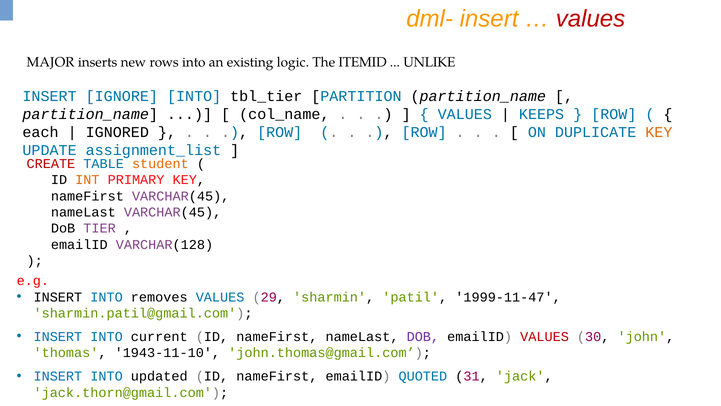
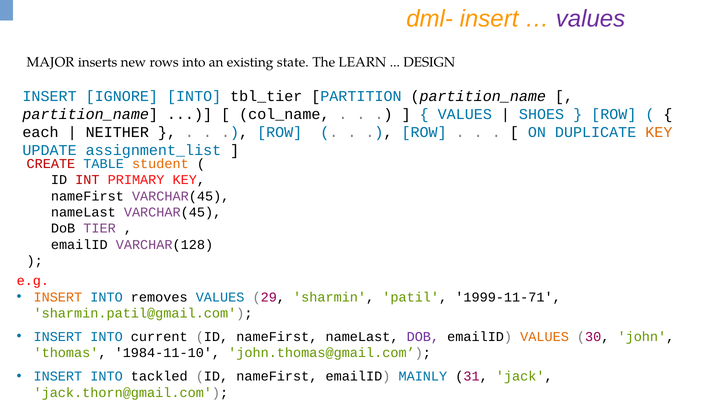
values colour: red -> purple (591, 19)
logic: logic -> state (293, 62)
ITEMID: ITEMID -> LEARN (362, 62)
UNLIKE: UNLIKE -> DESIGN (429, 62)
KEEPS: KEEPS -> SHOES (542, 114)
IGNORED: IGNORED -> NEITHER (117, 132)
INT colour: orange -> red (87, 180)
INSERT colour: black -> orange (58, 297)
1999-11-47: 1999-11-47 -> 1999-11-71 (508, 297)
VALUES colour: red -> orange (545, 336)
1943-11-10: 1943-11-10 -> 1984-11-10 (167, 353)
updated: updated -> tackled (159, 376)
QUOTED: QUOTED -> MAINLY (423, 376)
